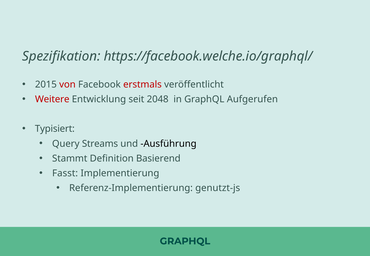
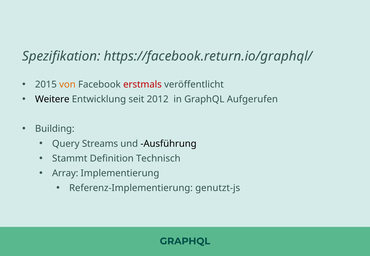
https://facebook.welche.io/graphql/: https://facebook.welche.io/graphql/ -> https://facebook.return.io/graphql/ (208, 56)
von colour: red -> orange (67, 85)
Weitere colour: red -> black (52, 99)
2048: 2048 -> 2012 (158, 99)
Typisiert: Typisiert -> Building (55, 129)
Basierend: Basierend -> Technisch (158, 159)
Fasst: Fasst -> Array (65, 173)
